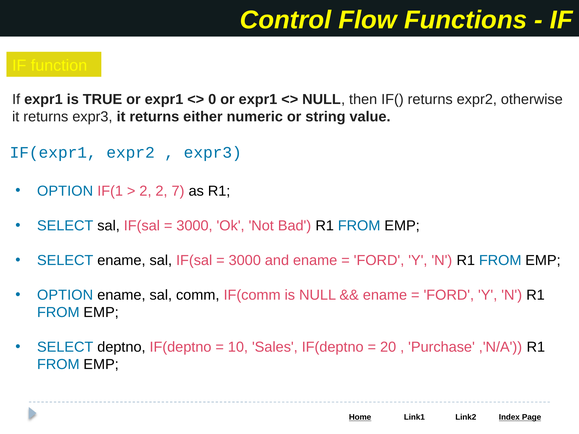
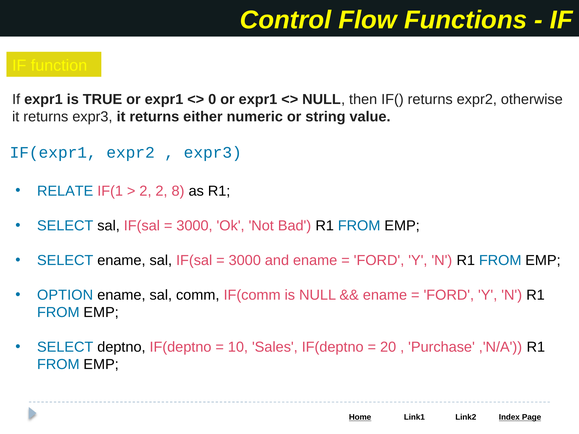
OPTION: OPTION -> RELATE (65, 191)
7: 7 -> 8 (178, 191)
